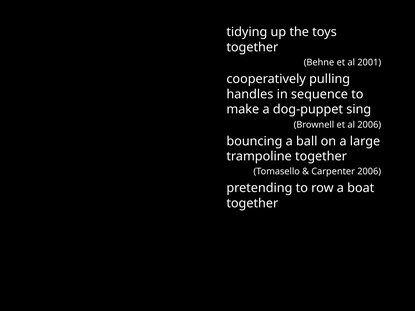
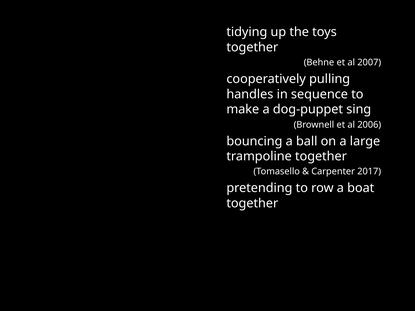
2001: 2001 -> 2007 (369, 63)
Carpenter 2006: 2006 -> 2017 (369, 172)
